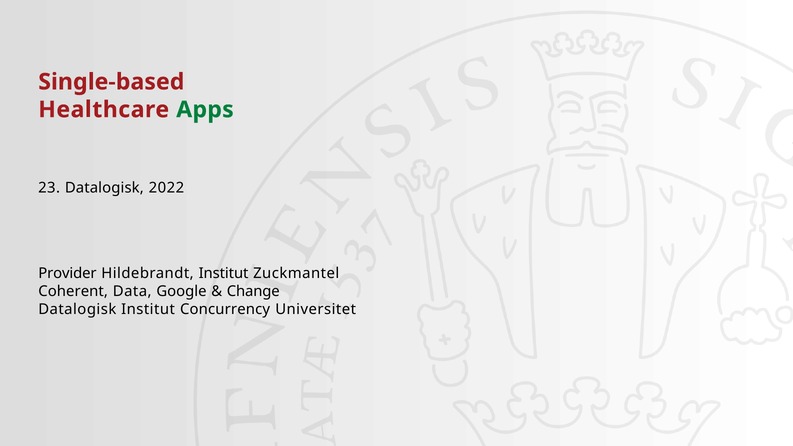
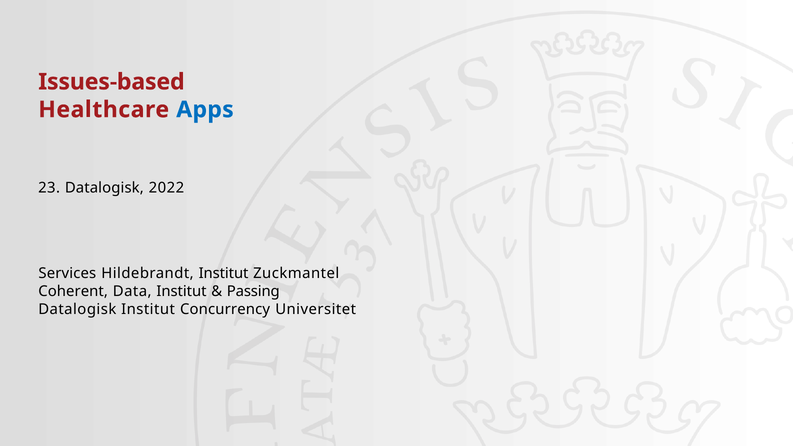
Single-based: Single-based -> Issues-based (111, 82)
Apps colour: green -> blue (205, 110)
Provider: Provider -> Services (67, 274)
Data Google: Google -> Institut (181, 291)
Change: Change -> Passing (253, 291)
